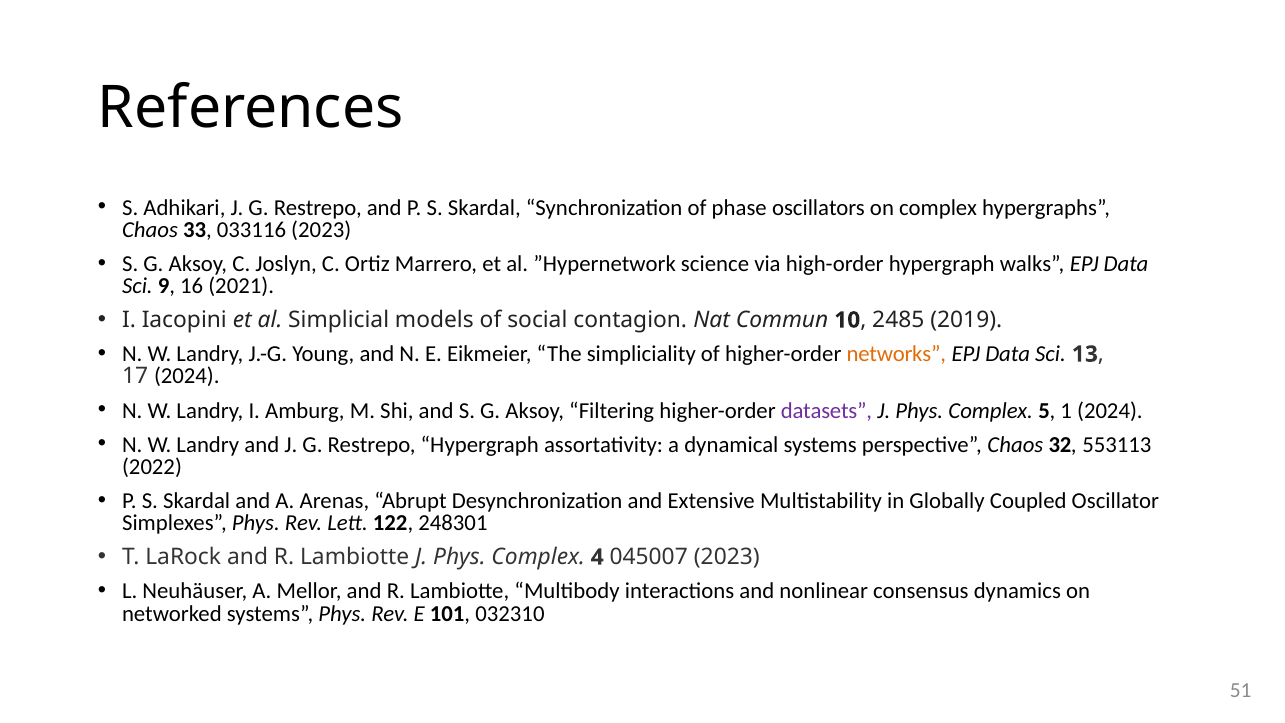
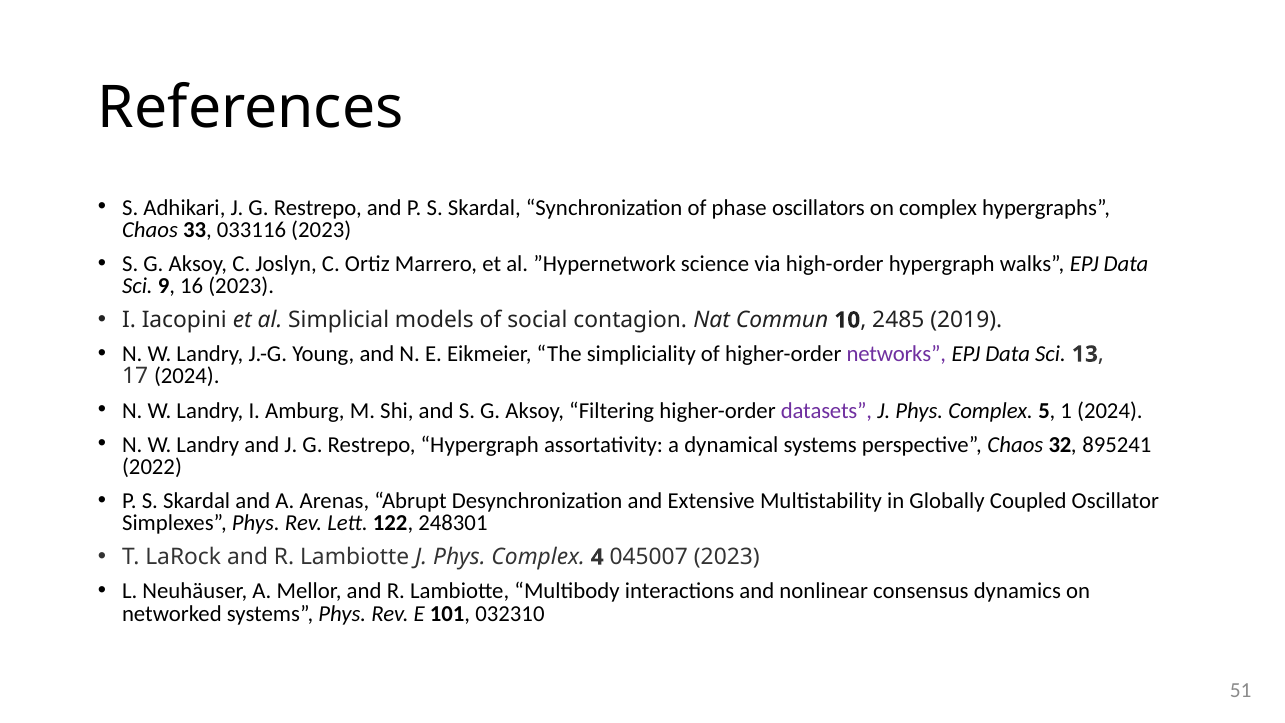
16 2021: 2021 -> 2023 (241, 286)
networks colour: orange -> purple (896, 354)
553113: 553113 -> 895241 (1117, 445)
